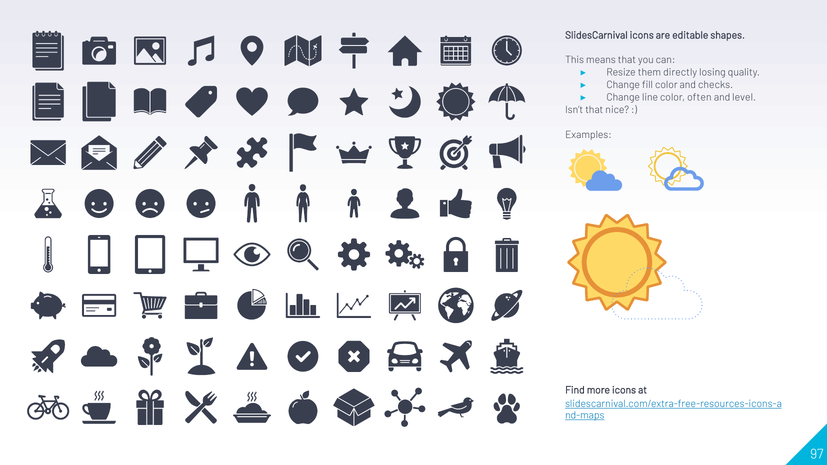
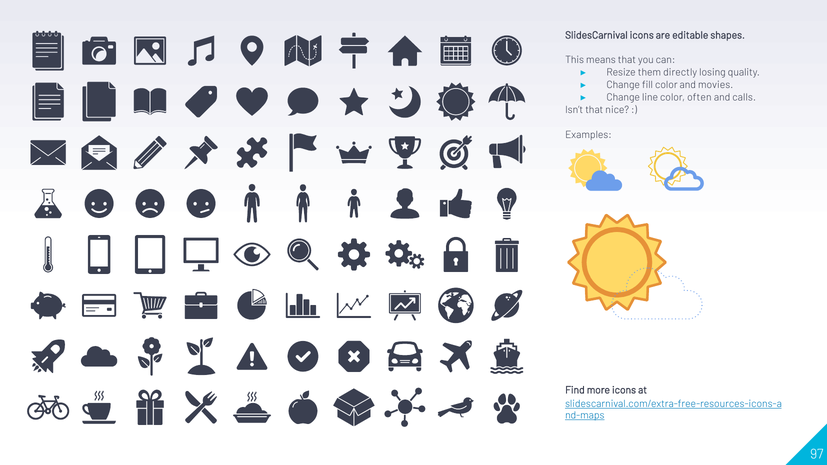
checks: checks -> movies (716, 85)
level: level -> calls (744, 97)
